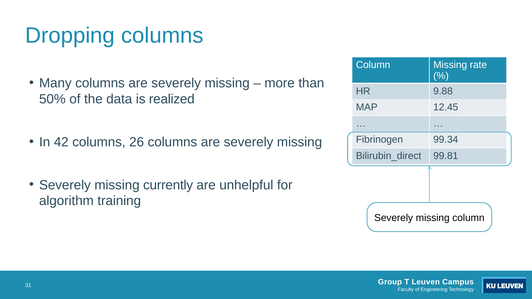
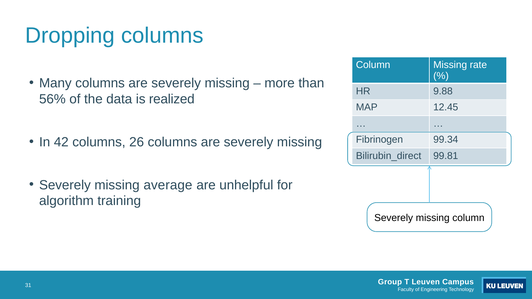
50%: 50% -> 56% (52, 99)
currently: currently -> average (168, 185)
